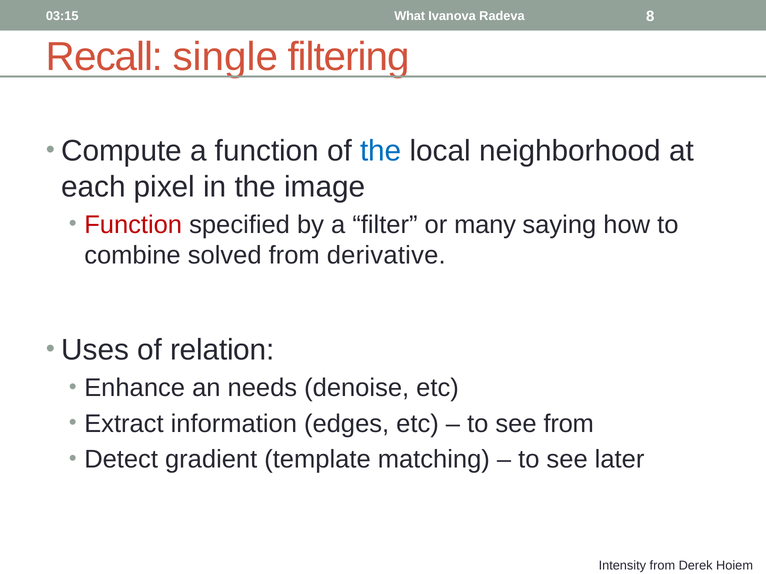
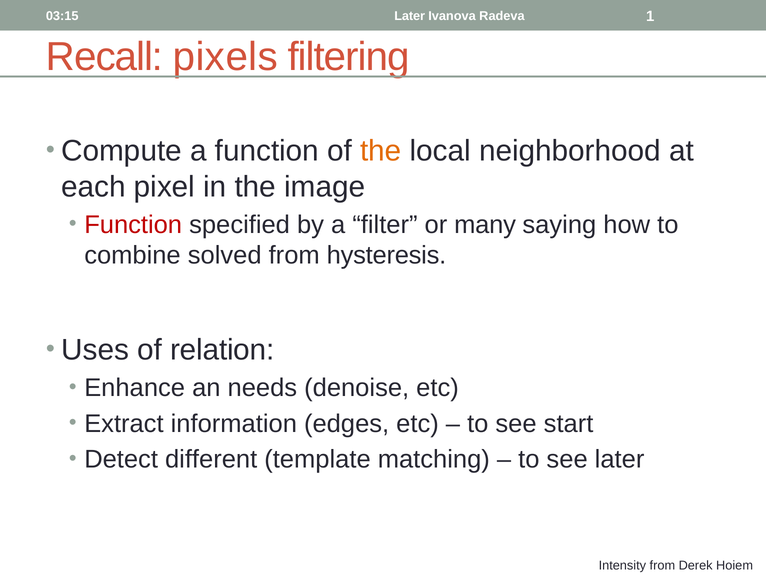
What: What -> Later (410, 16)
8: 8 -> 1 (650, 16)
single: single -> pixels (225, 57)
the colour: blue -> orange (381, 151)
derivative: derivative -> hysteresis (386, 256)
see from: from -> start (569, 424)
gradient: gradient -> different (211, 460)
